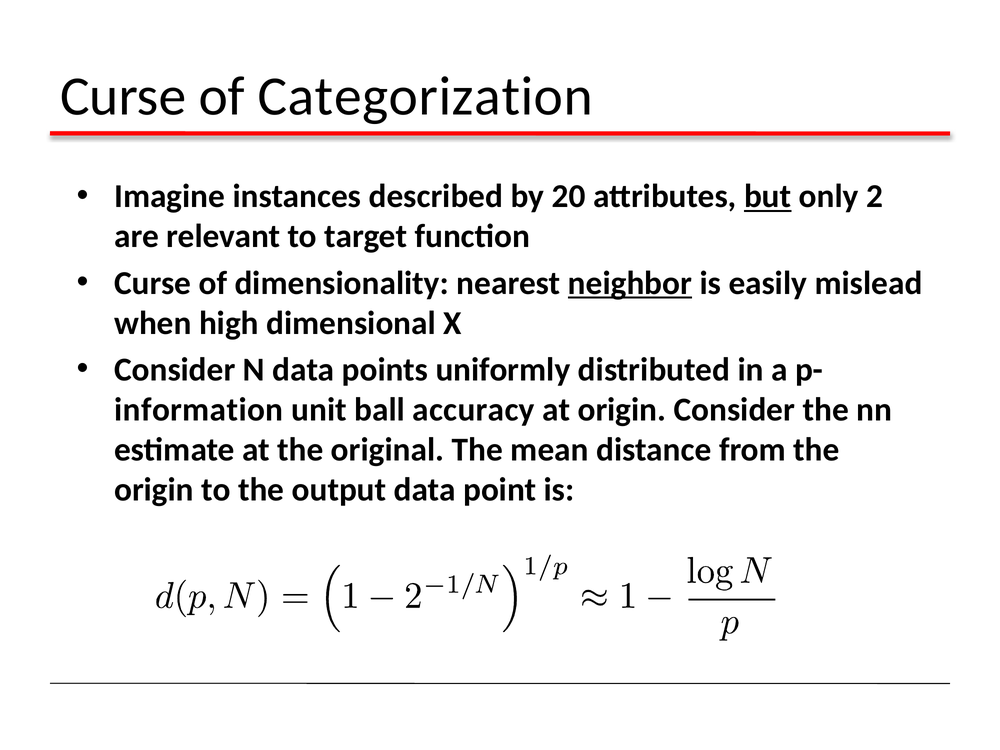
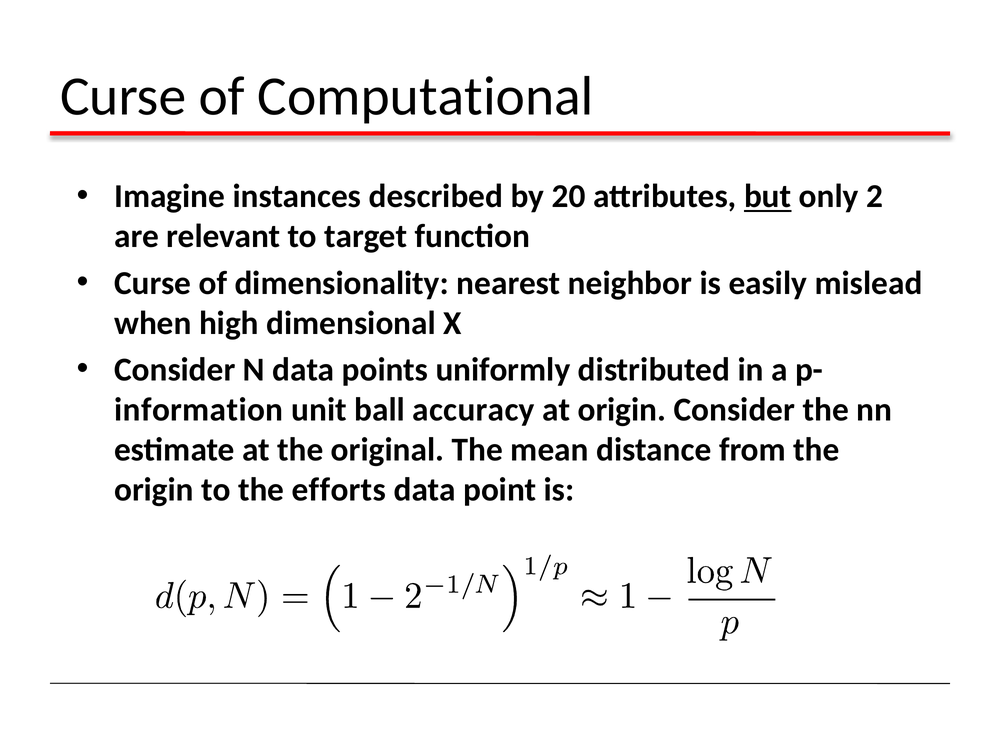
Categorization: Categorization -> Computational (426, 96)
neighbor underline: present -> none (630, 283)
output: output -> efforts (339, 490)
